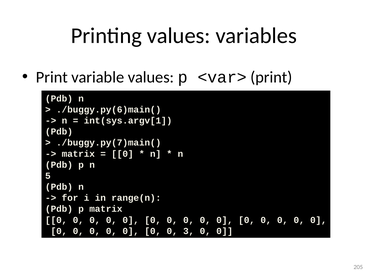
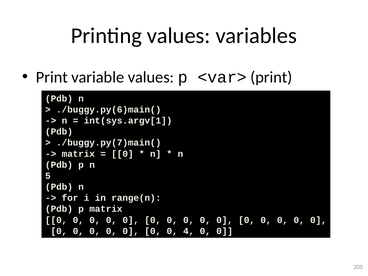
3: 3 -> 4 (189, 231)
